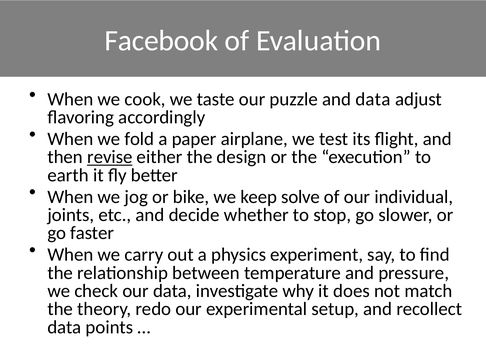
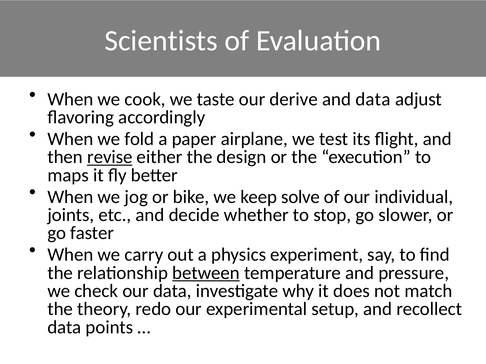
Facebook: Facebook -> Scientists (161, 41)
puzzle: puzzle -> derive (294, 99)
earth: earth -> maps (68, 175)
between underline: none -> present (206, 273)
